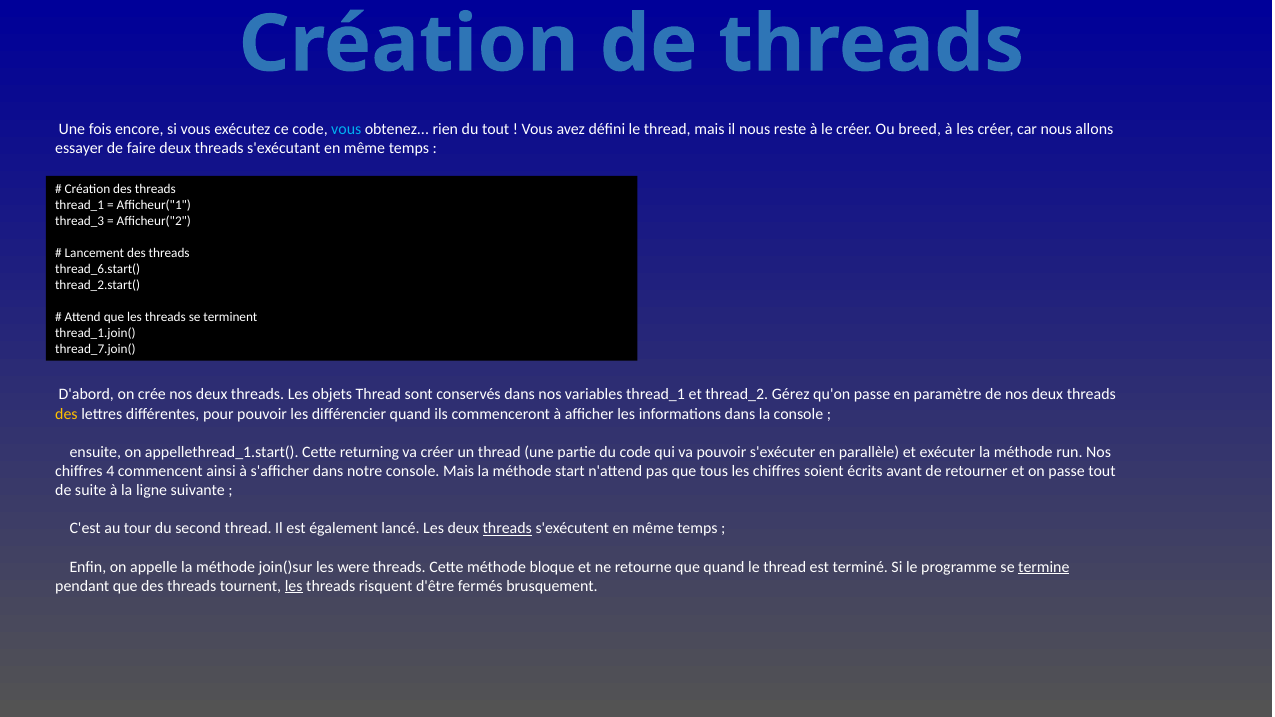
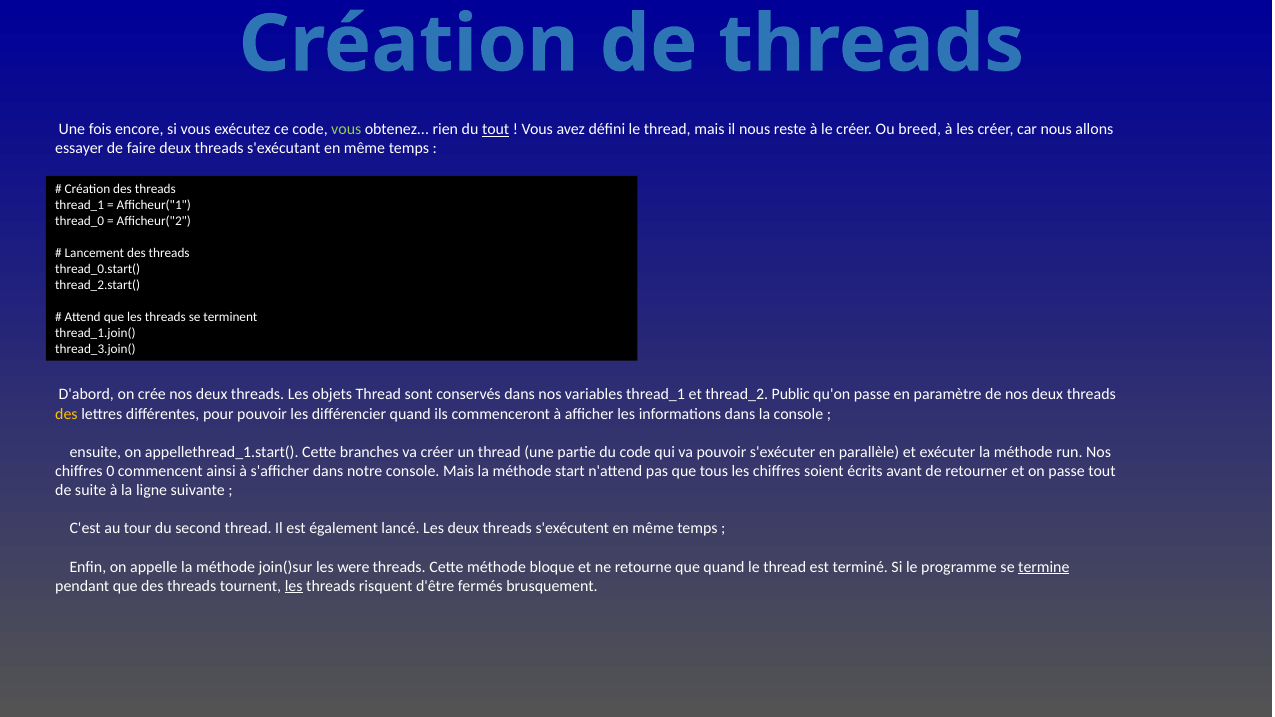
vous colour: light blue -> light green (346, 129)
tout underline: none -> present (496, 129)
thread_3: thread_3 -> thread_0 (80, 221)
thread_6.start(: thread_6.start( -> thread_0.start( (98, 269)
thread_7.join(: thread_7.join( -> thread_3.join( (95, 349)
Gérez: Gérez -> Public (791, 395)
returning: returning -> branches (369, 452)
4: 4 -> 0 (110, 471)
threads underline: present -> none (507, 529)
